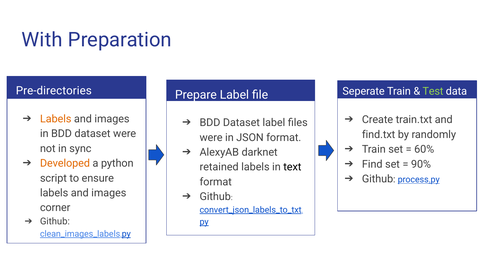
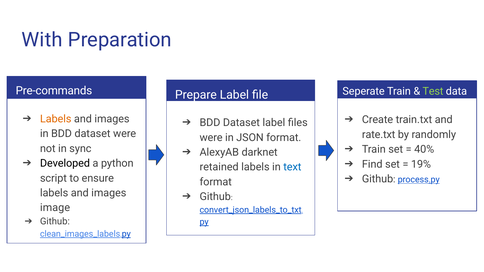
Pre-directories: Pre-directories -> Pre-commands (54, 91)
find.txt: find.txt -> rate.txt (379, 135)
60%: 60% -> 40% (424, 150)
Developed colour: orange -> black (65, 164)
90%: 90% -> 19% (421, 164)
text colour: black -> blue (292, 167)
corner: corner -> image (55, 208)
